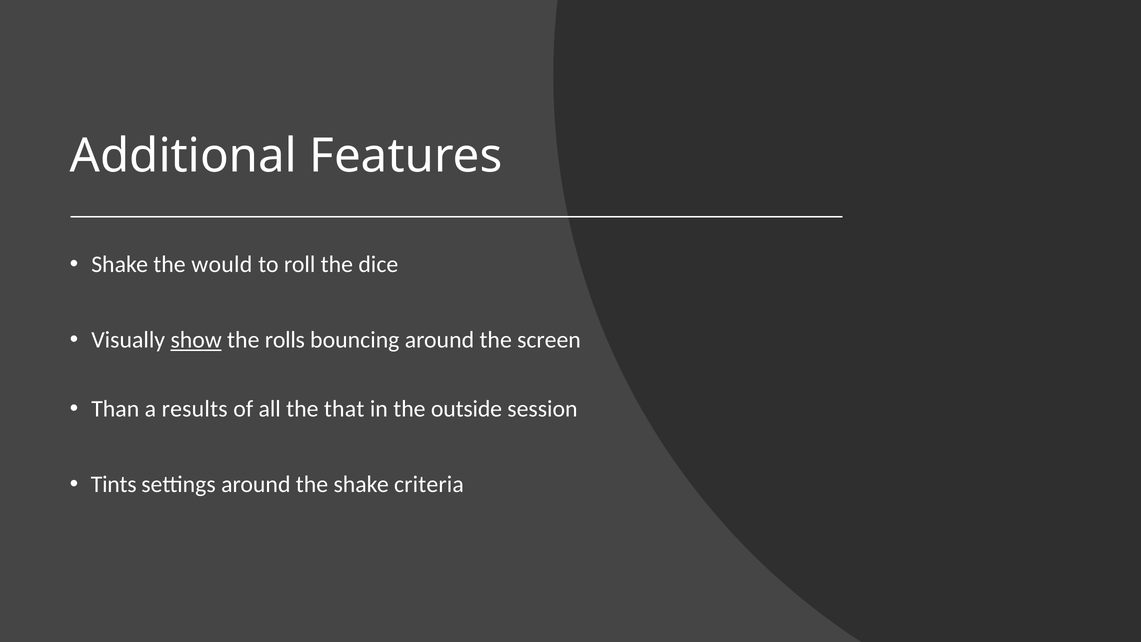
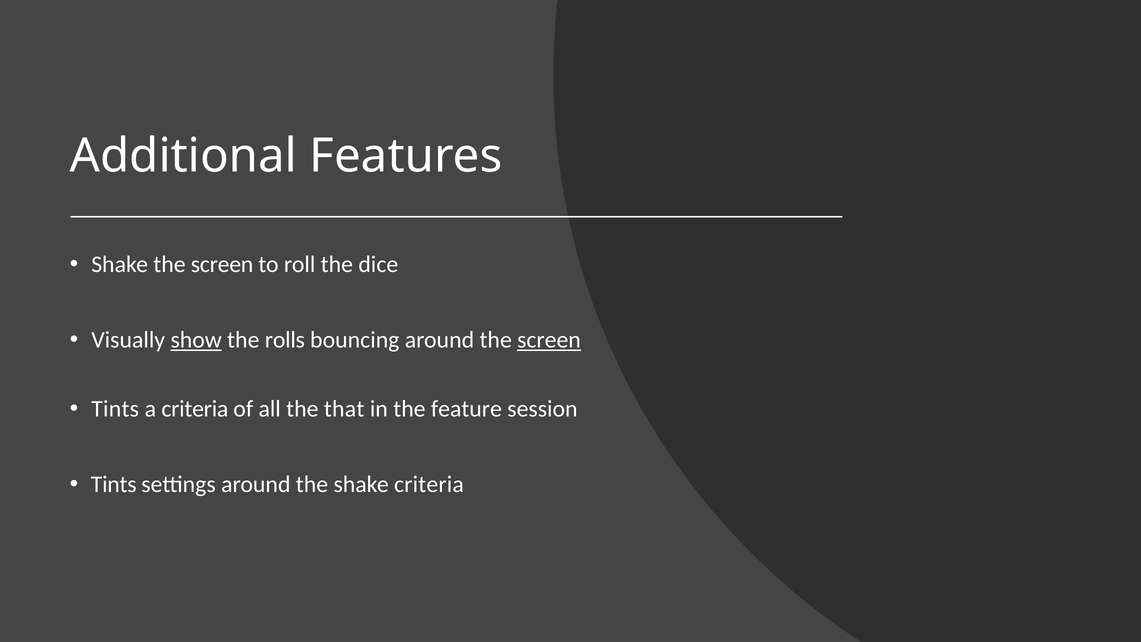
Shake the would: would -> screen (222, 265)
screen underline: none -> present (549, 340)
Than: Than -> Tints (115, 409)
a results: results -> criteria (195, 409)
outside: outside -> feature (466, 409)
